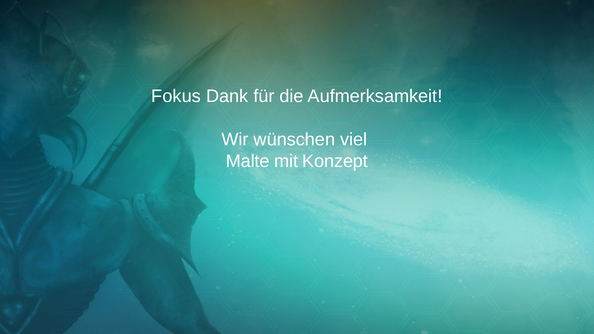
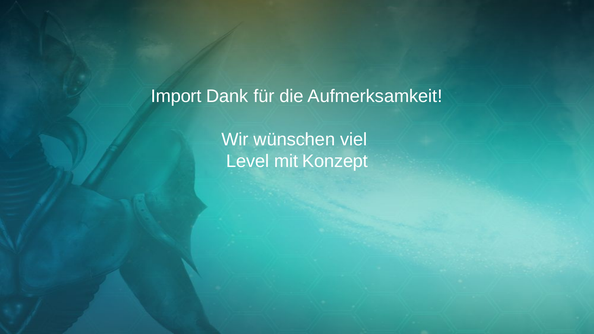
Fokus: Fokus -> Import (176, 96)
Malte: Malte -> Level (248, 161)
